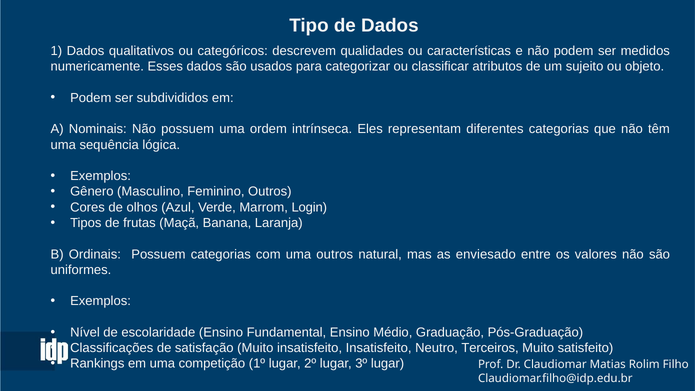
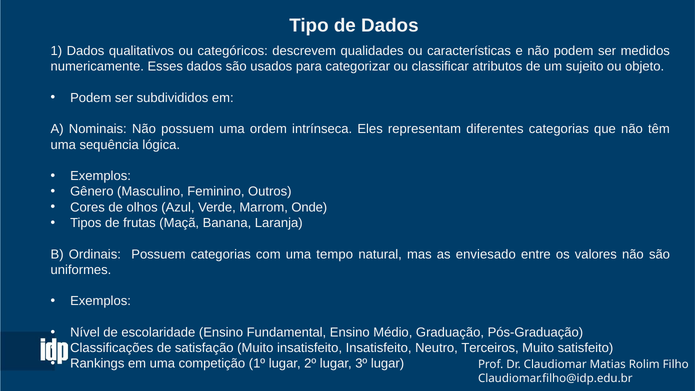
Login: Login -> Onde (309, 207)
uma outros: outros -> tempo (335, 254)
